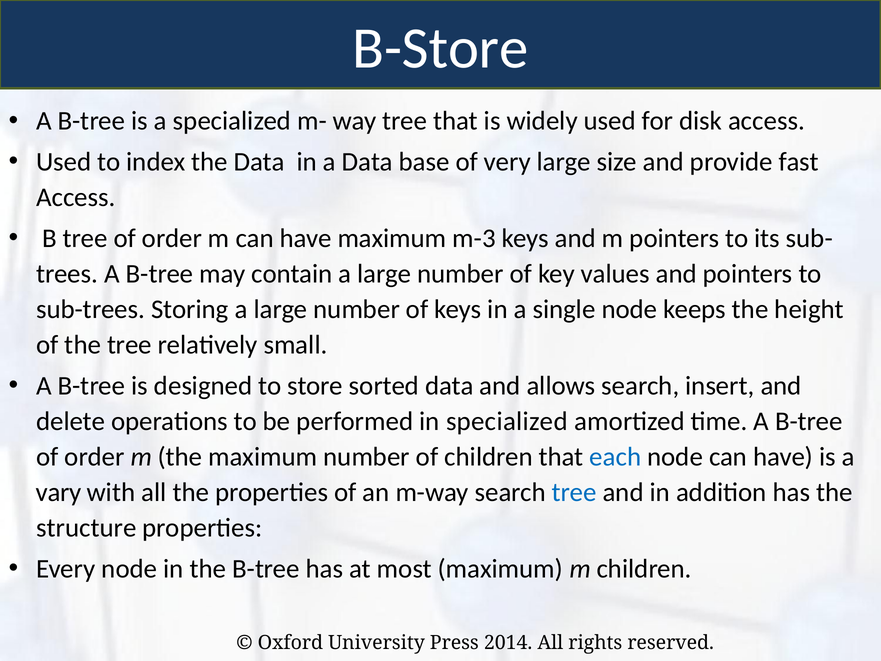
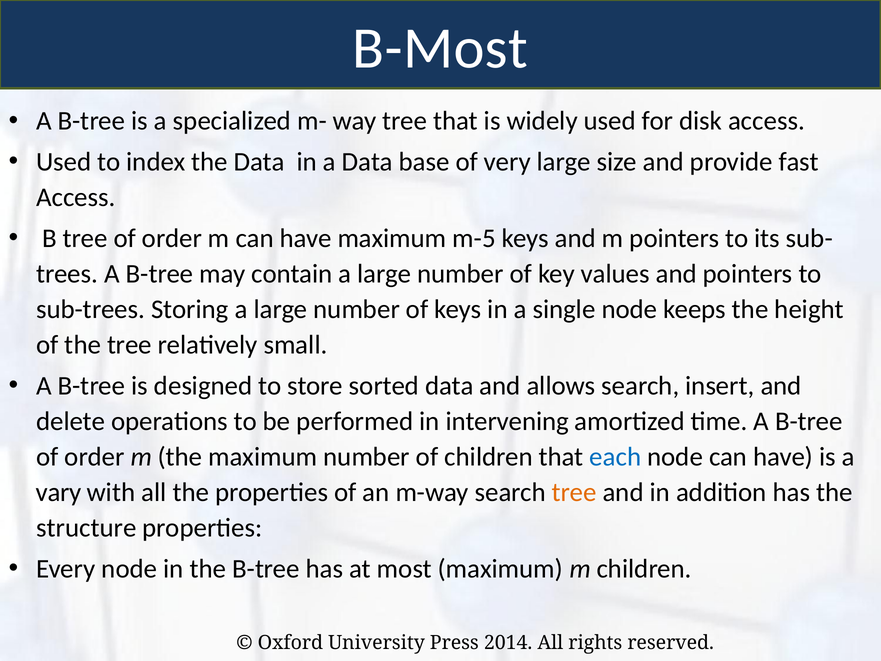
B-Store: B-Store -> B-Most (440, 48)
m-3: m-3 -> m-5 (474, 238)
in specialized: specialized -> intervening (507, 421)
tree colour: blue -> orange (574, 492)
